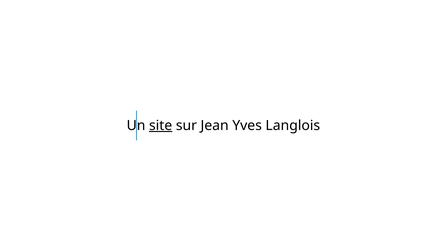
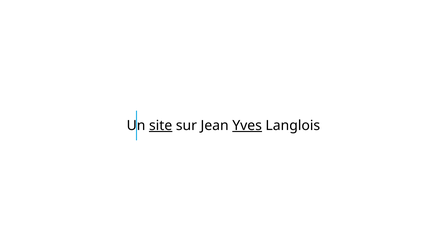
Yves underline: none -> present (247, 126)
